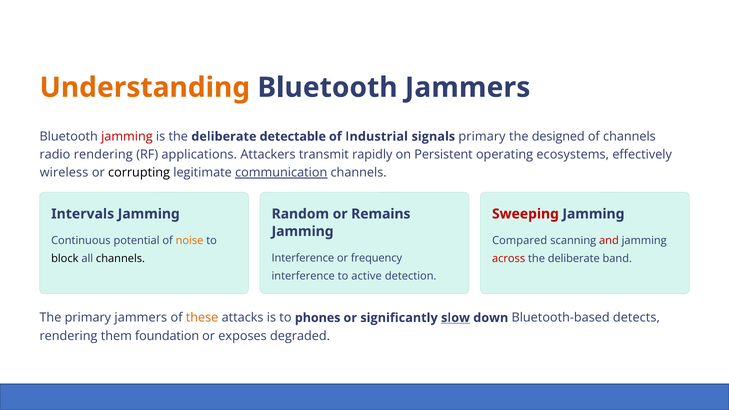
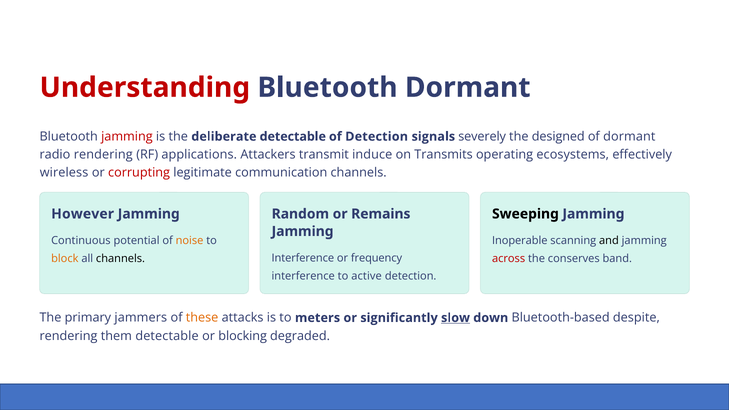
Understanding colour: orange -> red (145, 88)
Bluetooth Jammers: Jammers -> Dormant (468, 88)
of Industrial: Industrial -> Detection (377, 137)
signals primary: primary -> severely (482, 137)
of channels: channels -> dormant (629, 137)
rapidly: rapidly -> induce (372, 155)
Persistent: Persistent -> Transmits (444, 155)
corrupting colour: black -> red (139, 173)
communication underline: present -> none (281, 173)
Intervals: Intervals -> However (83, 214)
Sweeping colour: red -> black (525, 214)
Compared: Compared -> Inoperable (520, 240)
and colour: red -> black (609, 240)
block colour: black -> orange (65, 259)
deliberate: deliberate -> conserves (574, 259)
phones: phones -> meters (318, 318)
detects: detects -> despite (636, 318)
them foundation: foundation -> detectable (167, 336)
exposes: exposes -> blocking (243, 336)
